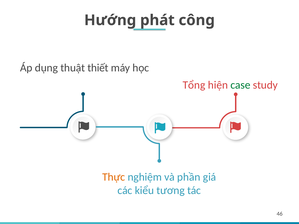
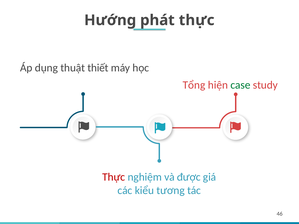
công: công -> thực (197, 20)
Thực colour: orange -> red (114, 177)
phần: phần -> được (189, 177)
